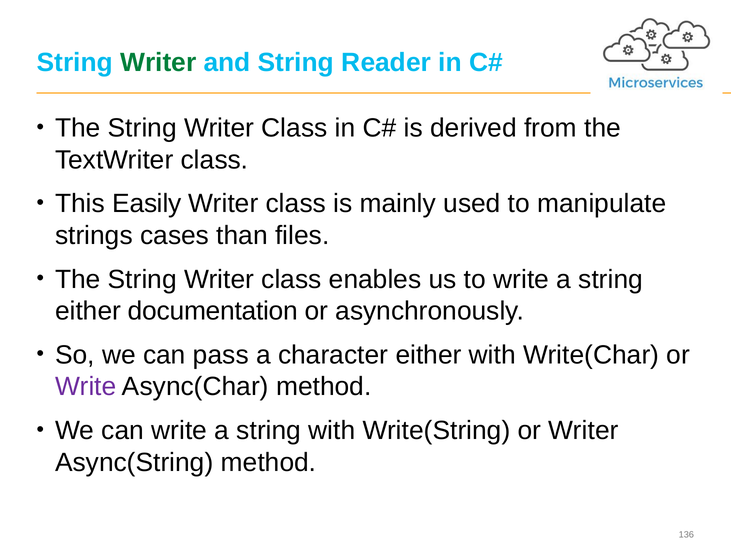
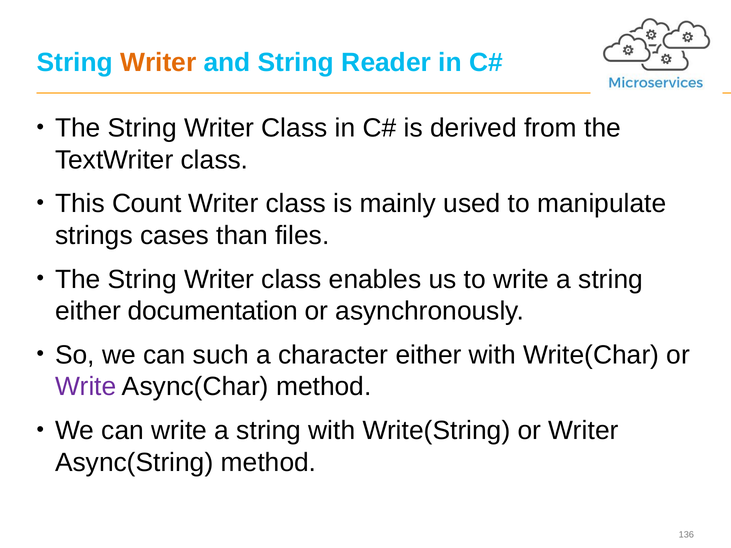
Writer colour: green -> orange (158, 62)
Easily: Easily -> Count (147, 204)
pass: pass -> such (221, 355)
